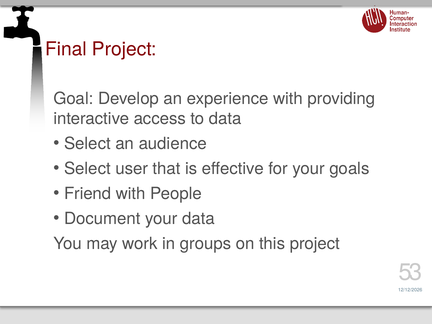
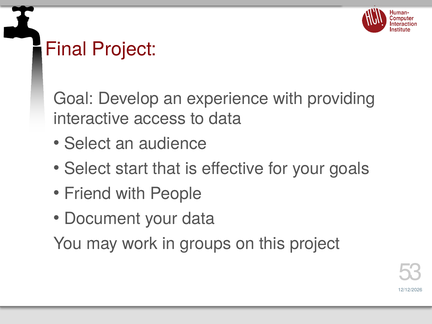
user: user -> start (132, 169)
